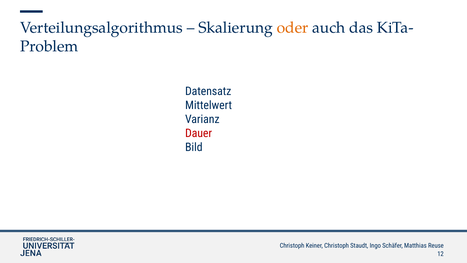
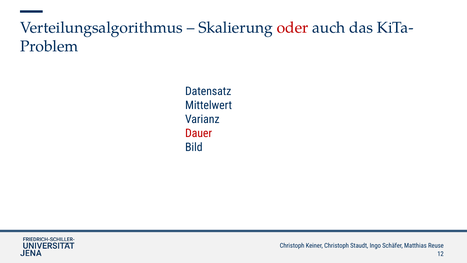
oder colour: orange -> red (293, 28)
